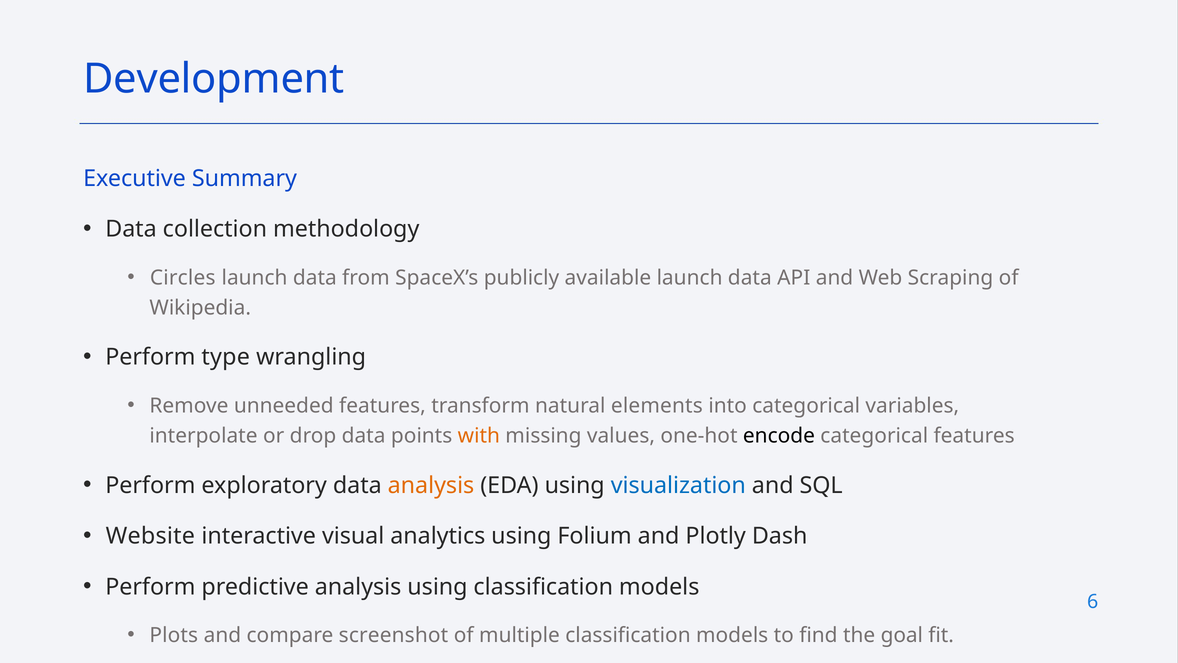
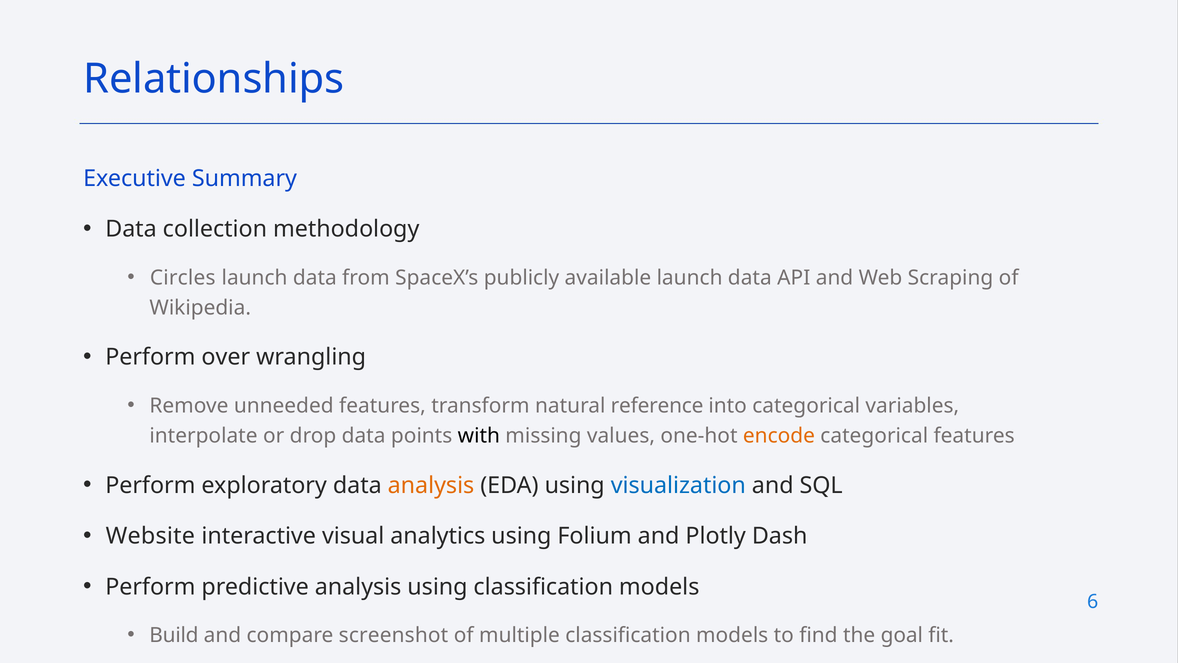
Development: Development -> Relationships (214, 79)
type: type -> over (226, 357)
elements: elements -> reference (657, 406)
with colour: orange -> black (479, 436)
encode colour: black -> orange (779, 436)
Plots: Plots -> Build (174, 635)
